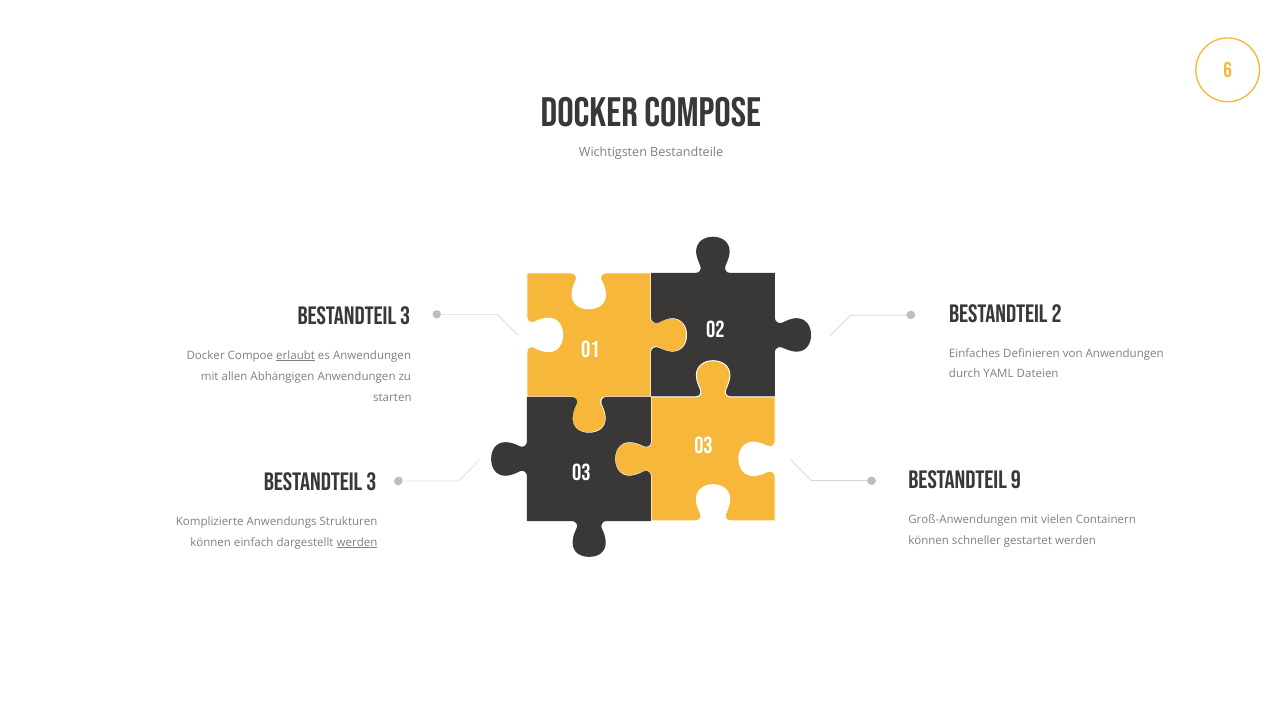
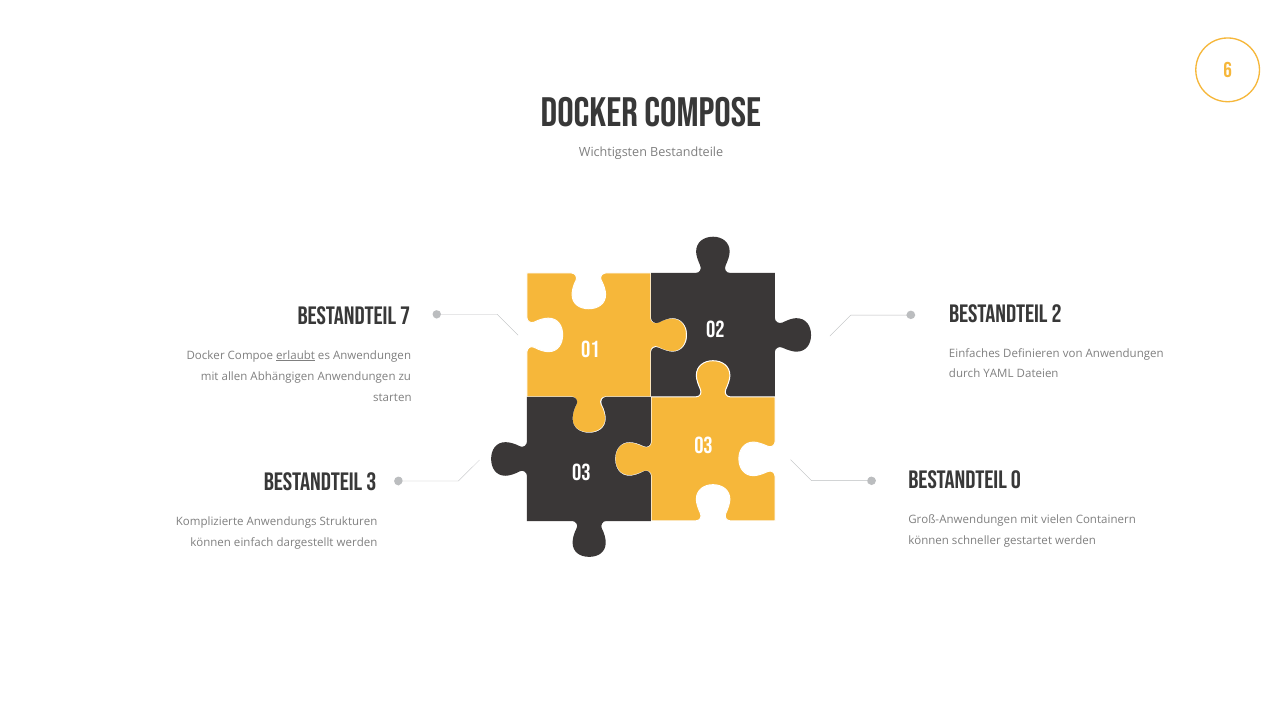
3: 3 -> 7 (405, 316)
9: 9 -> 0 (1016, 480)
werden underline: present -> none (357, 542)
